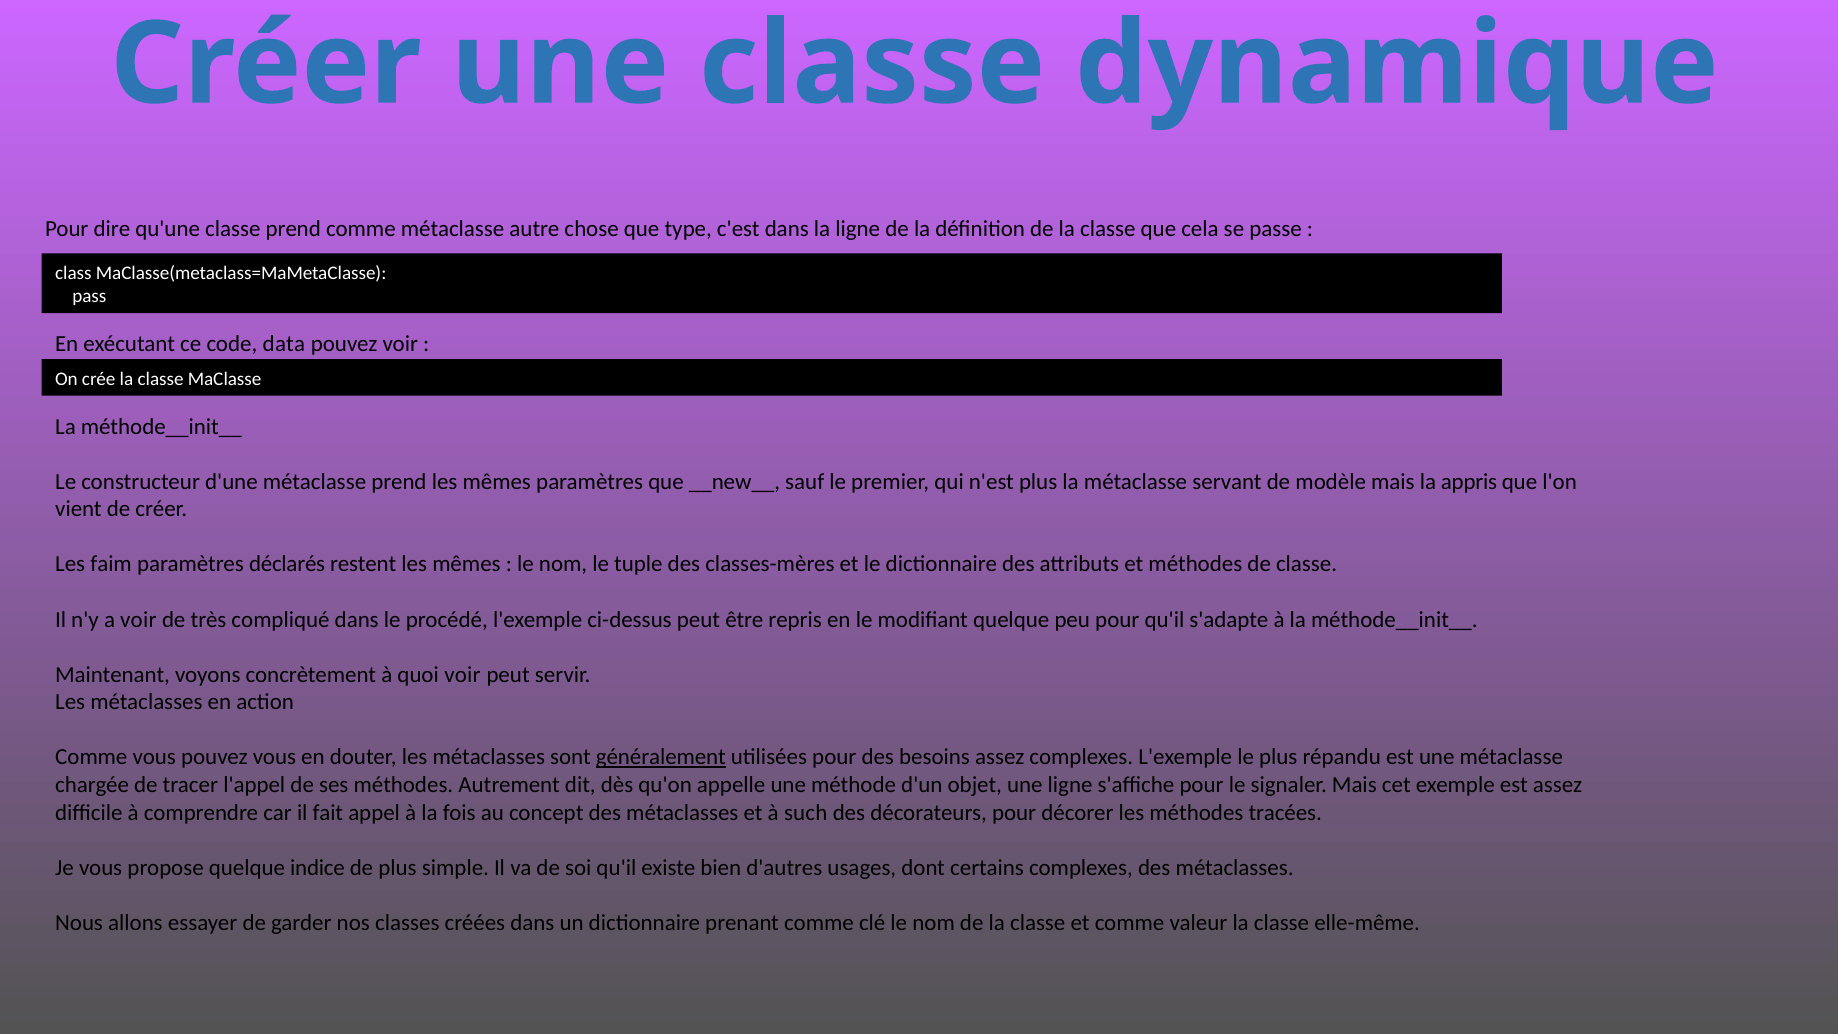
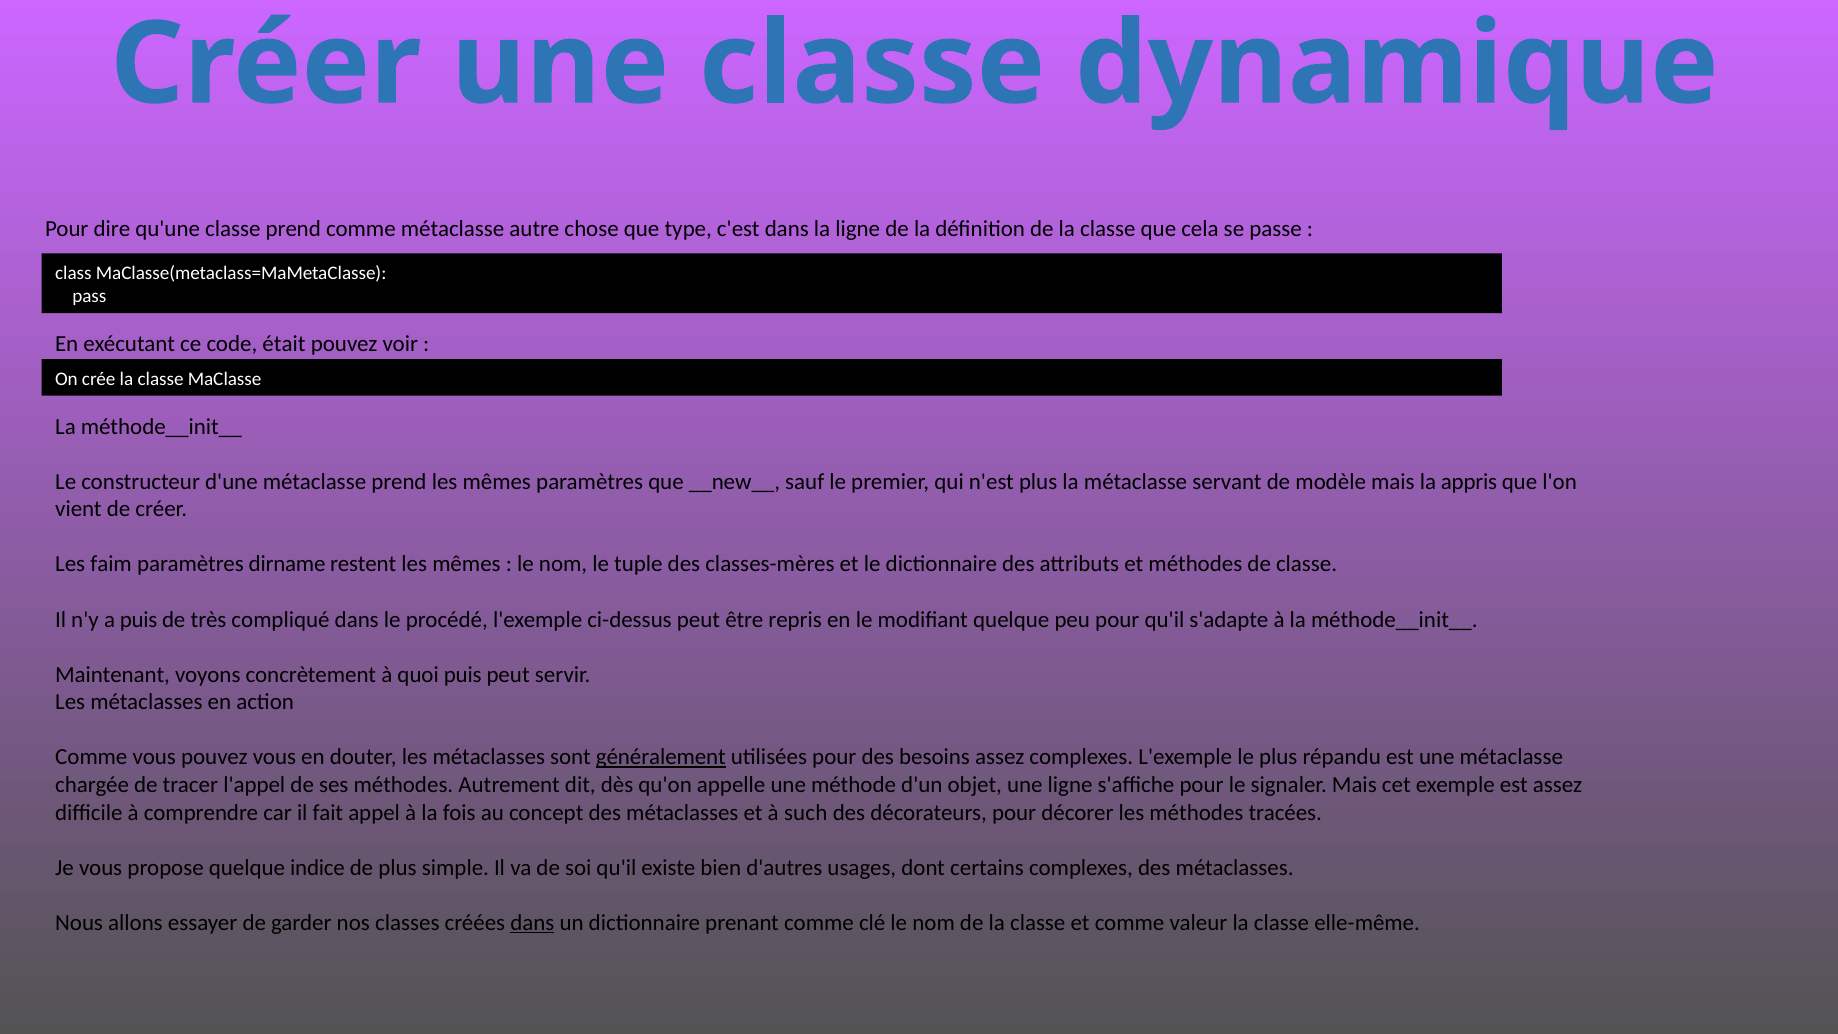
data: data -> était (284, 344)
déclarés: déclarés -> dirname (287, 564)
a voir: voir -> puis (139, 619)
quoi voir: voir -> puis (463, 675)
dans underline: none -> present (532, 923)
